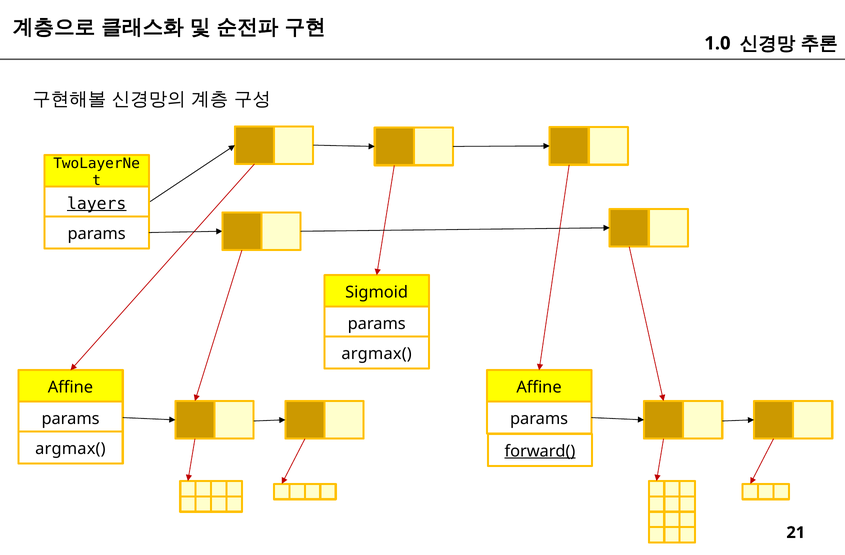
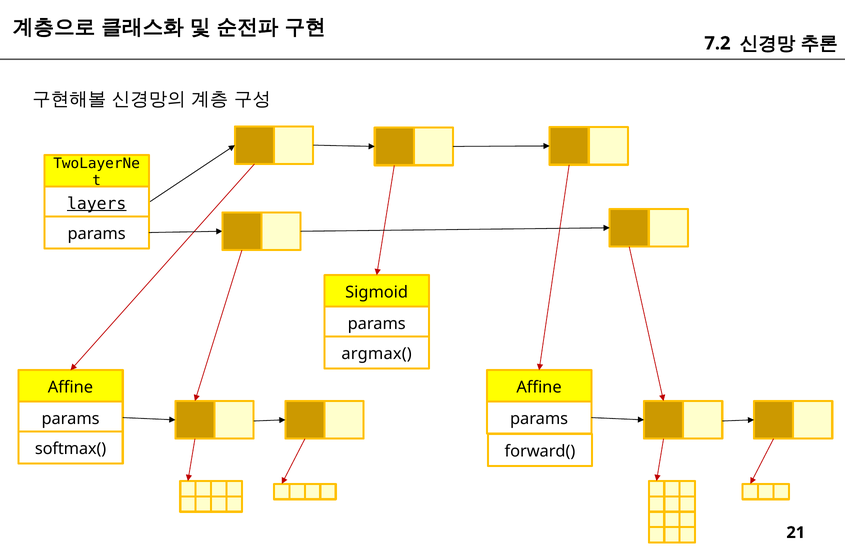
1.0: 1.0 -> 7.2 (717, 43)
argmax(: argmax( -> softmax( (71, 449)
forward( underline: present -> none (540, 451)
